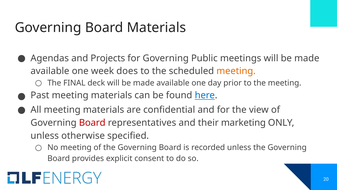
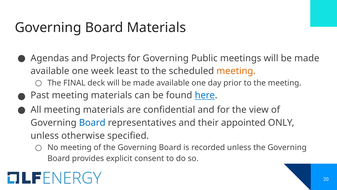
does: does -> least (127, 71)
Board colour: red -> blue (92, 123)
marketing: marketing -> appointed (243, 123)
